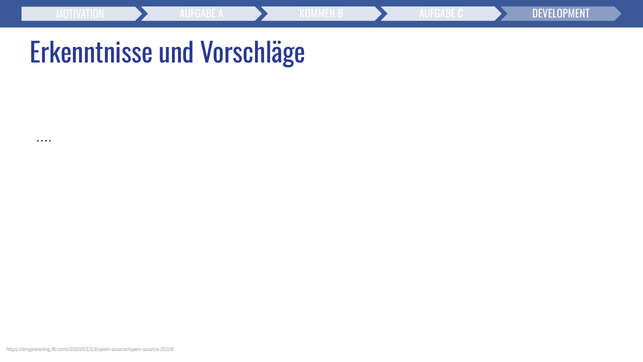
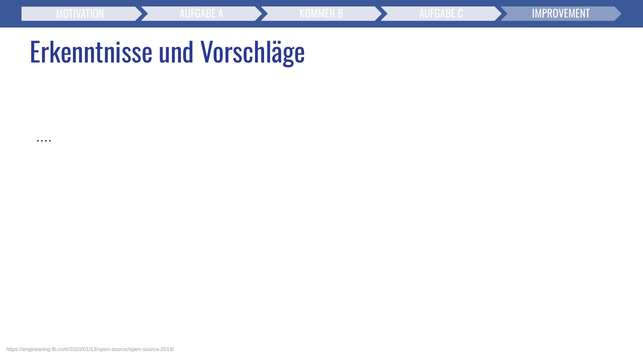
DEVELOPMENT: DEVELOPMENT -> IMPROVEMENT (561, 14)
